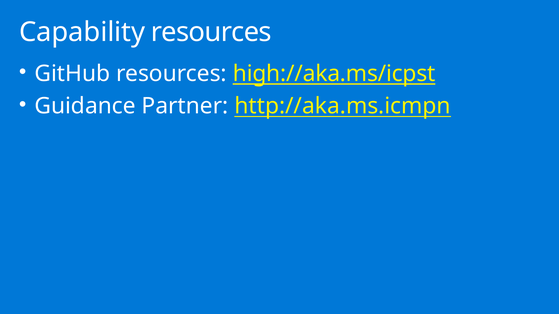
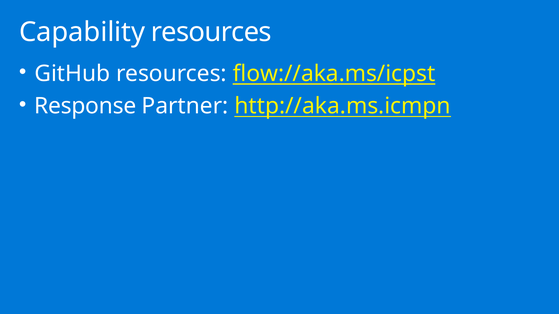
high://aka.ms/icpst: high://aka.ms/icpst -> flow://aka.ms/icpst (334, 74)
Guidance: Guidance -> Response (85, 106)
